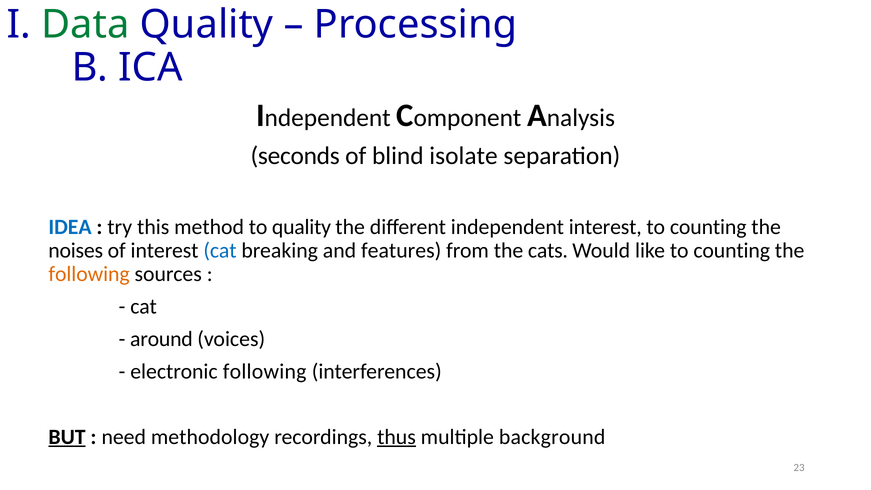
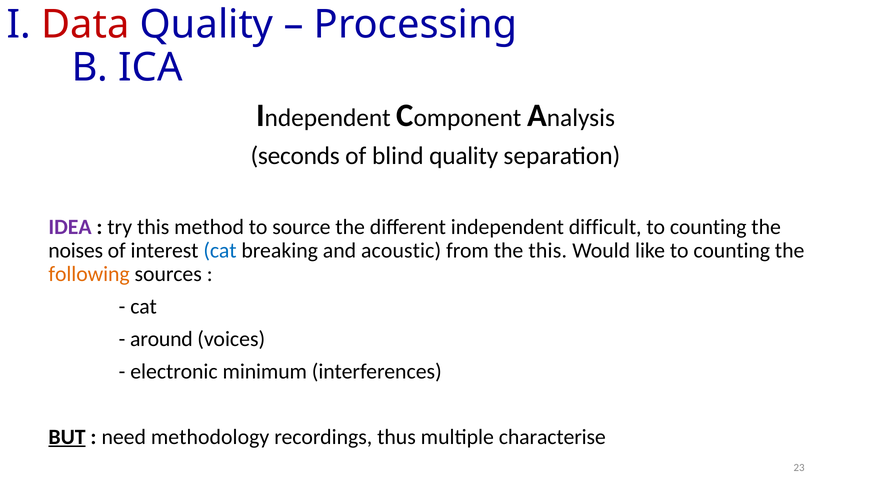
Data colour: green -> red (85, 25)
blind isolate: isolate -> quality (464, 156)
IDEA colour: blue -> purple (70, 227)
to quality: quality -> source (301, 227)
independent interest: interest -> difficult (605, 227)
features: features -> acoustic (401, 250)
the cats: cats -> this (548, 250)
electronic following: following -> minimum (265, 372)
thus underline: present -> none (396, 437)
background: background -> characterise (552, 437)
